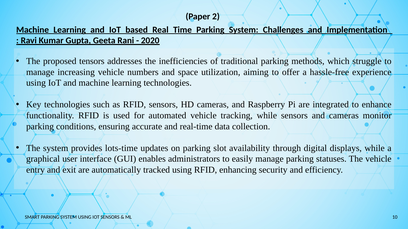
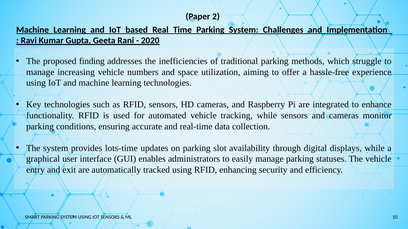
tensors: tensors -> finding (92, 61)
